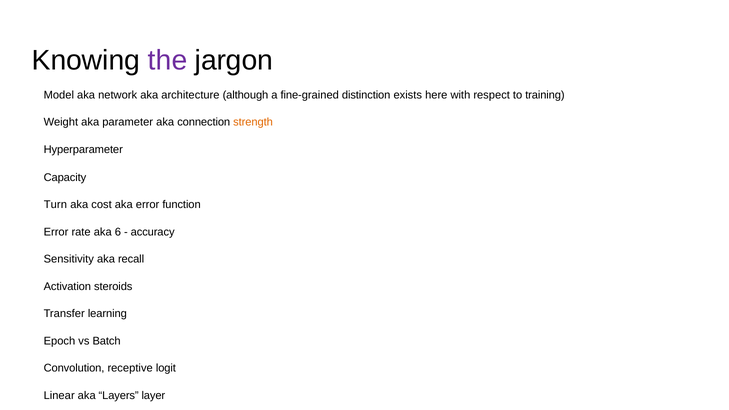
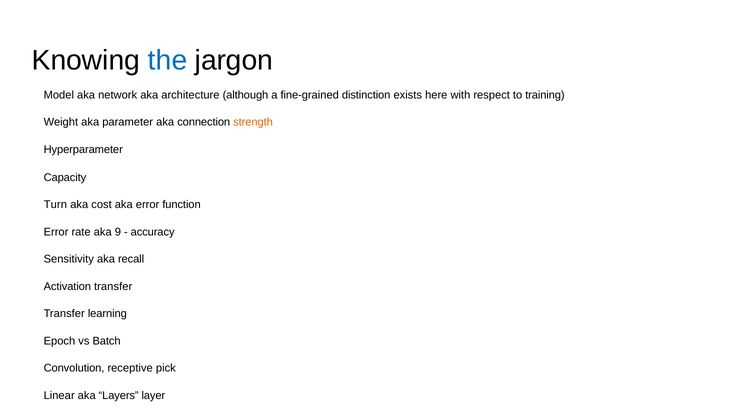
the colour: purple -> blue (168, 60)
6: 6 -> 9 (118, 232)
Activation steroids: steroids -> transfer (113, 286)
logit: logit -> pick (166, 368)
